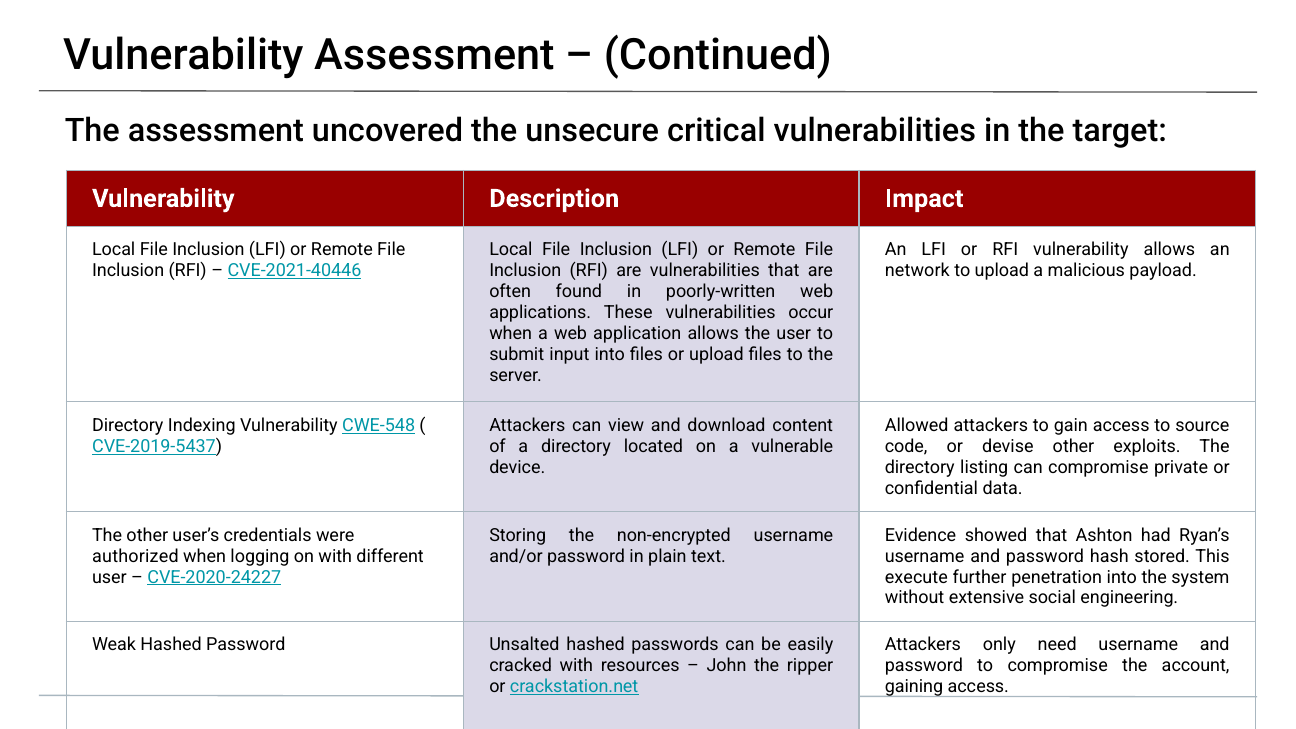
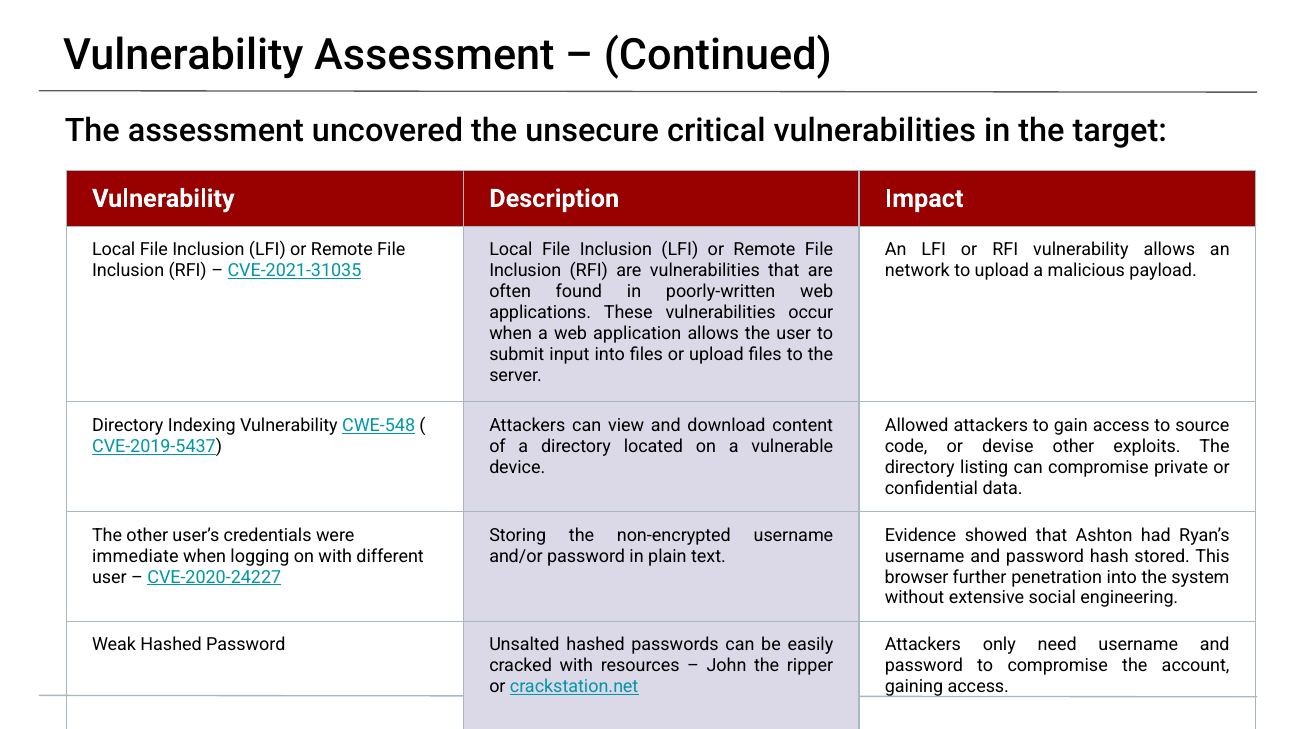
CVE-2021-40446: CVE-2021-40446 -> CVE-2021-31035 (294, 271)
authorized: authorized -> immediate (135, 556)
execute: execute -> browser (917, 577)
